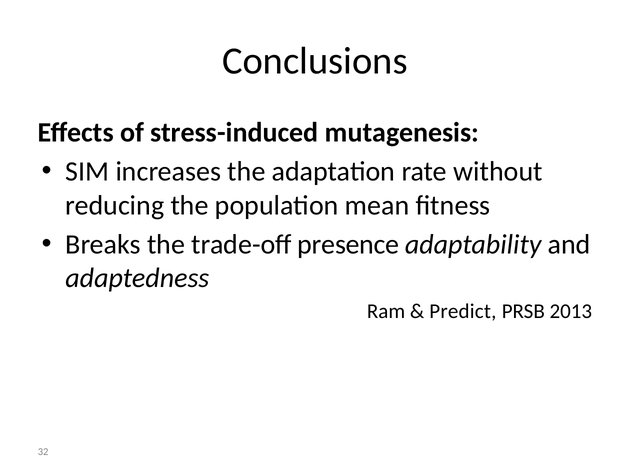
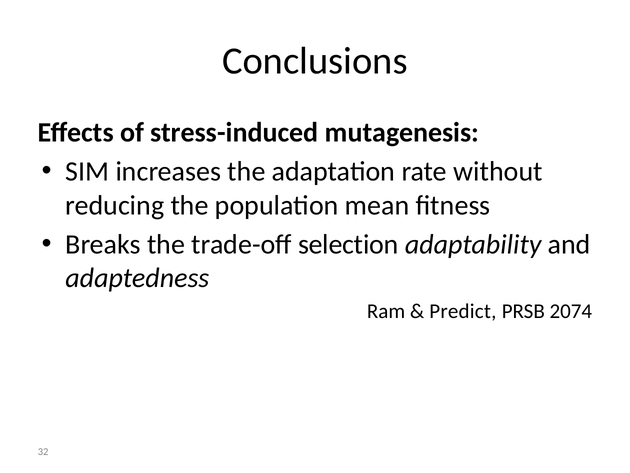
presence: presence -> selection (348, 244)
2013: 2013 -> 2074 (571, 311)
